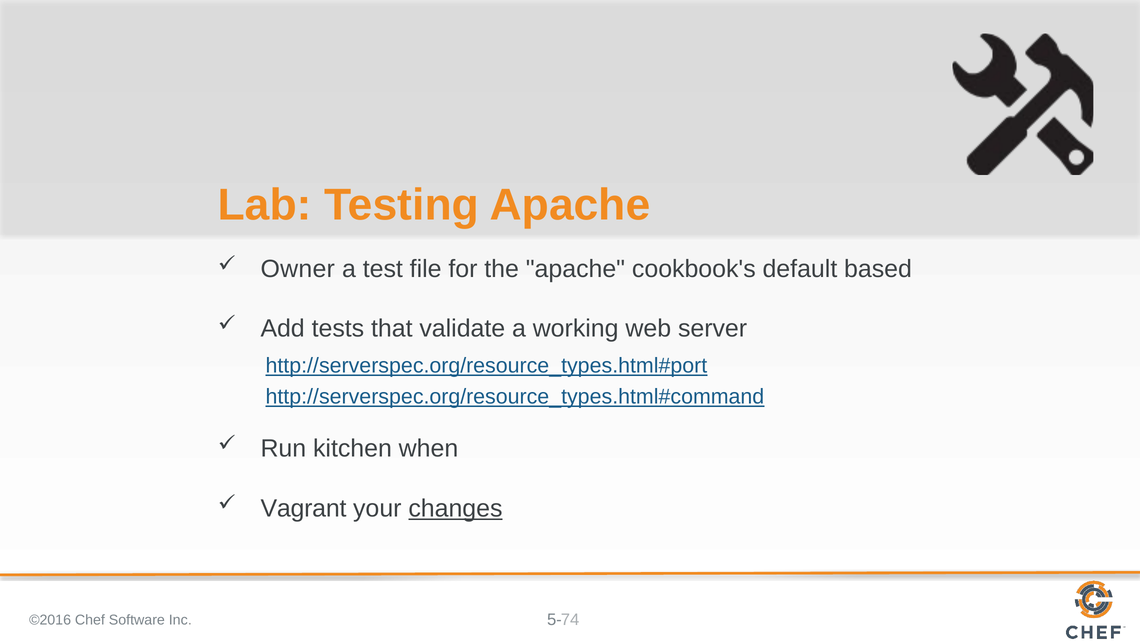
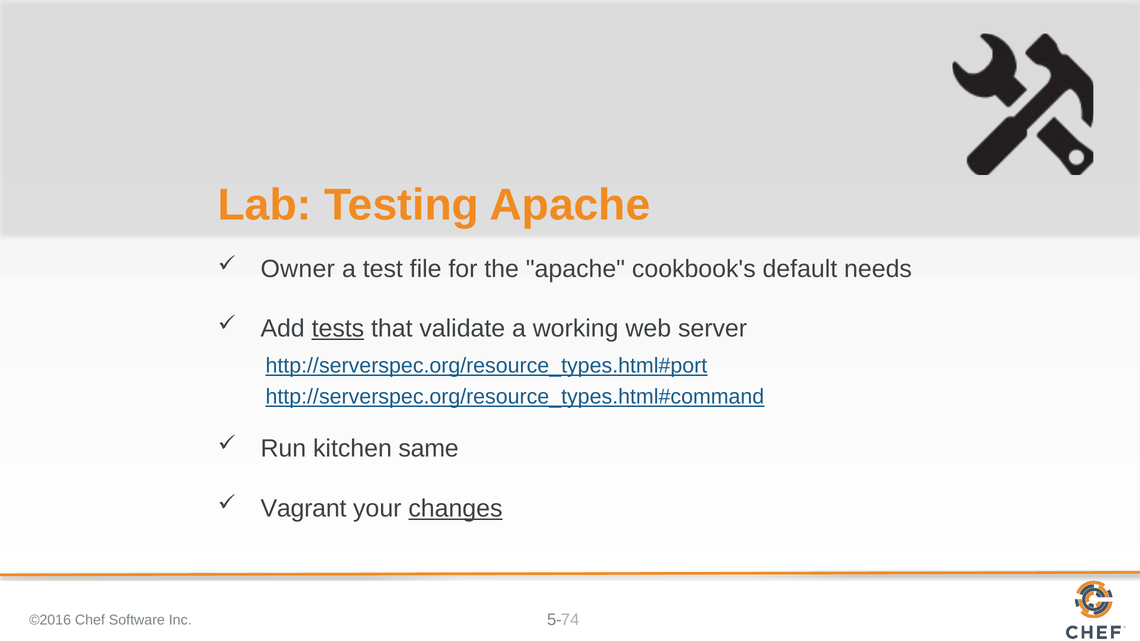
based: based -> needs (878, 269)
tests underline: none -> present (338, 329)
when: when -> same (429, 449)
